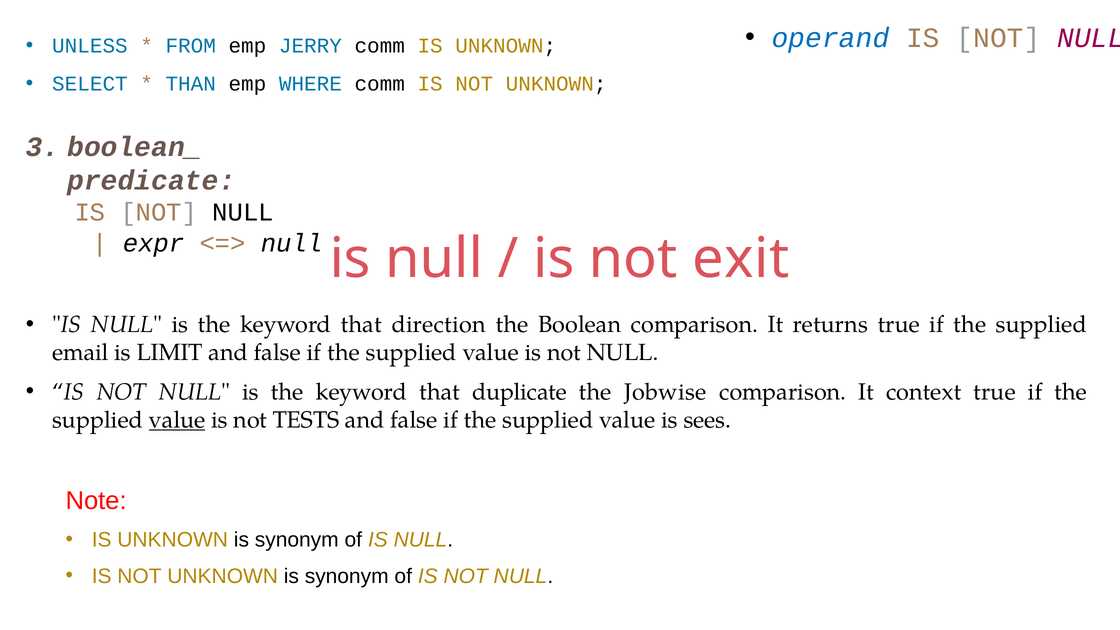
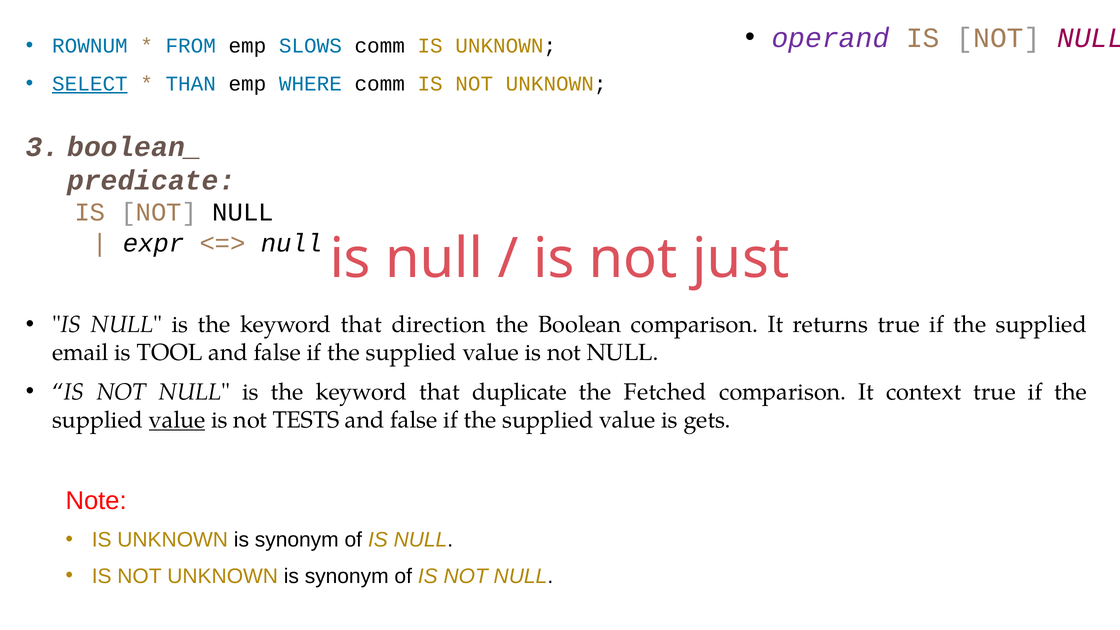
operand colour: blue -> purple (830, 38)
UNLESS: UNLESS -> ROWNUM (90, 46)
JERRY: JERRY -> SLOWS (310, 46)
SELECT underline: none -> present (90, 84)
exit: exit -> just (741, 259)
LIMIT: LIMIT -> TOOL (169, 353)
Jobwise: Jobwise -> Fetched (665, 392)
sees: sees -> gets (707, 420)
